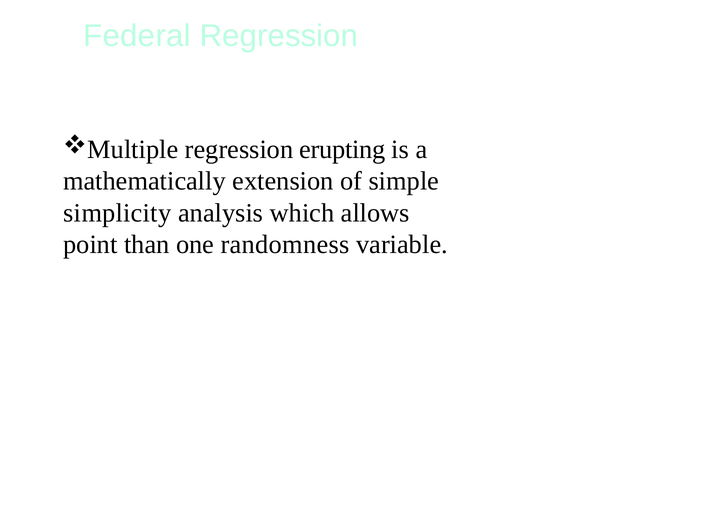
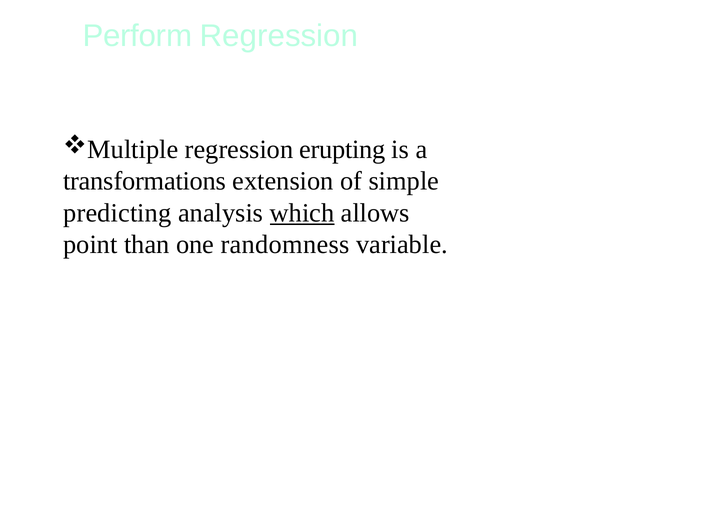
Federal: Federal -> Perform (137, 36)
mathematically: mathematically -> transformations (145, 181)
simplicity: simplicity -> predicting (117, 213)
which underline: none -> present (302, 213)
